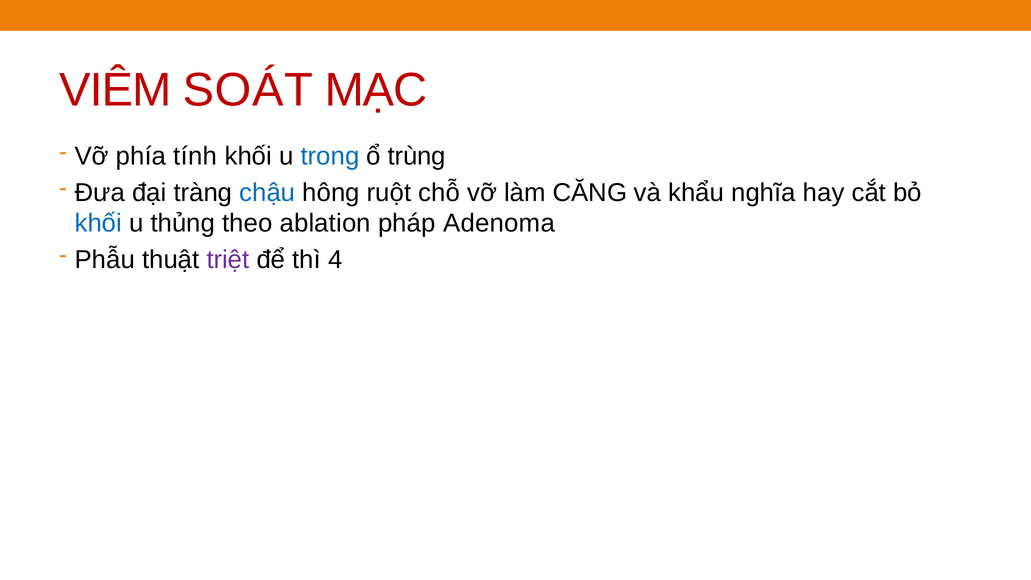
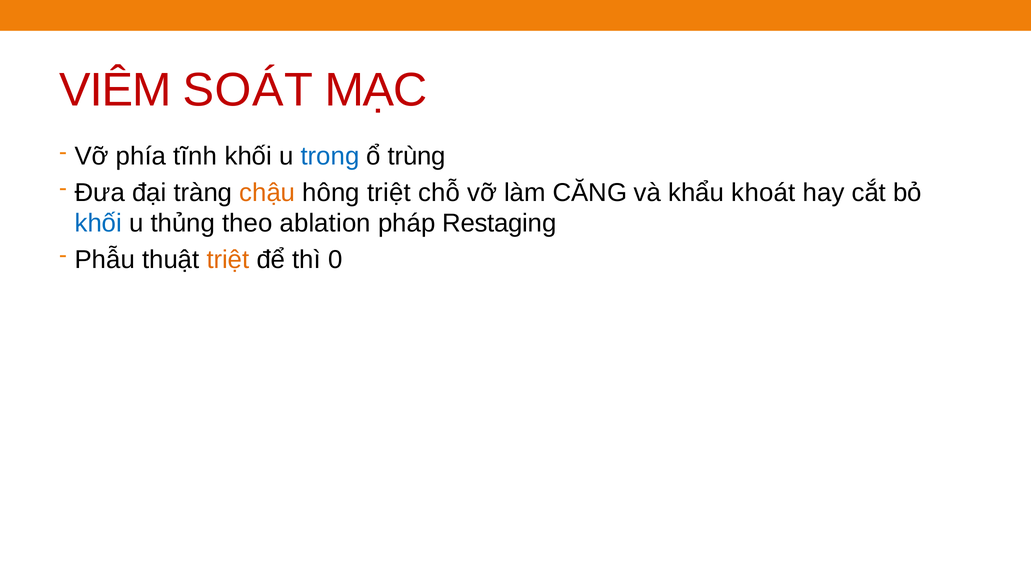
tính: tính -> tĩnh (195, 156)
chậu colour: blue -> orange (267, 193)
hông ruột: ruột -> triệt (389, 193)
nghĩa: nghĩa -> khoát (763, 193)
Adenoma: Adenoma -> Restaging (499, 223)
triệt colour: purple -> orange (228, 260)
4: 4 -> 0 (335, 260)
